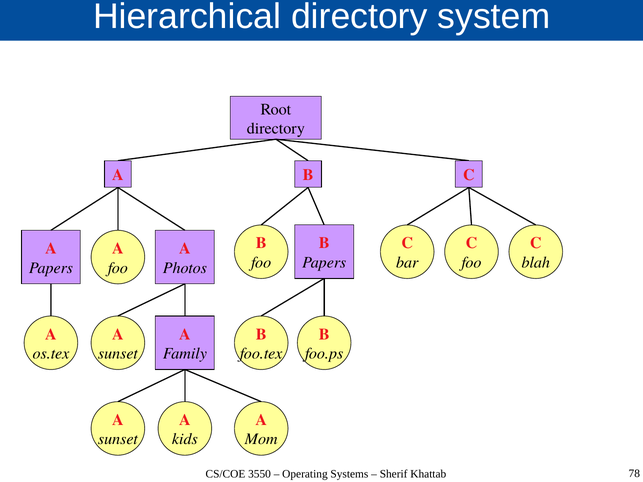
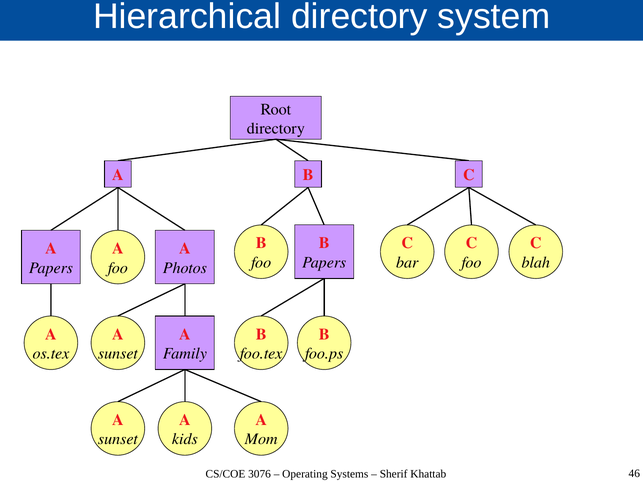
3550: 3550 -> 3076 (260, 474)
78: 78 -> 46 (634, 474)
